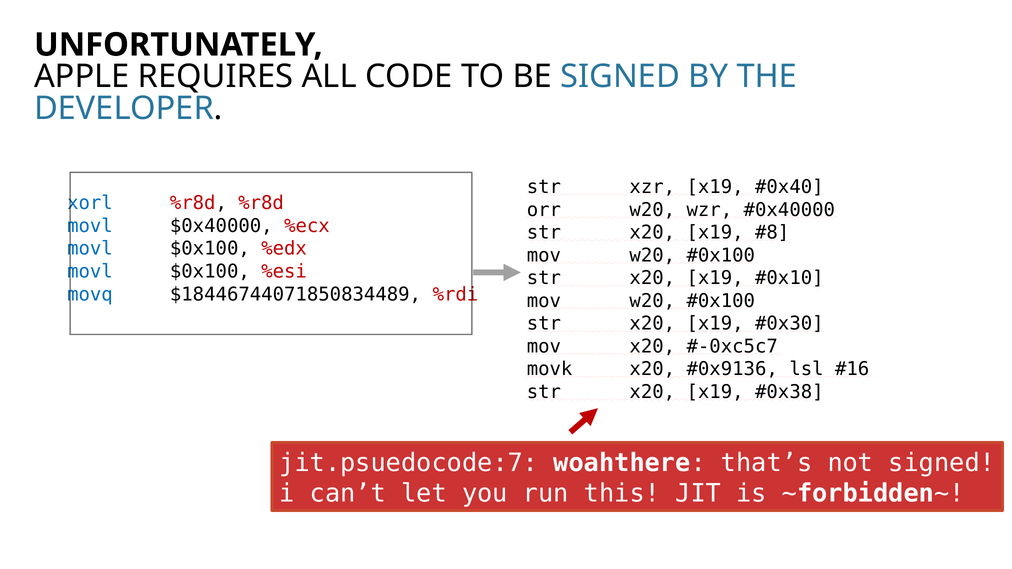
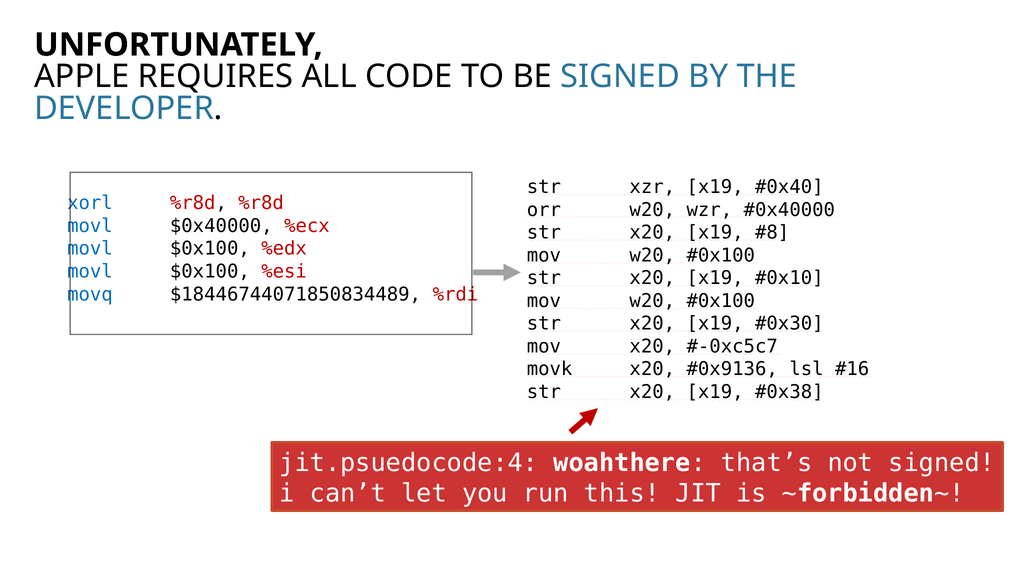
jit.psuedocode:7: jit.psuedocode:7 -> jit.psuedocode:4 (409, 463)
